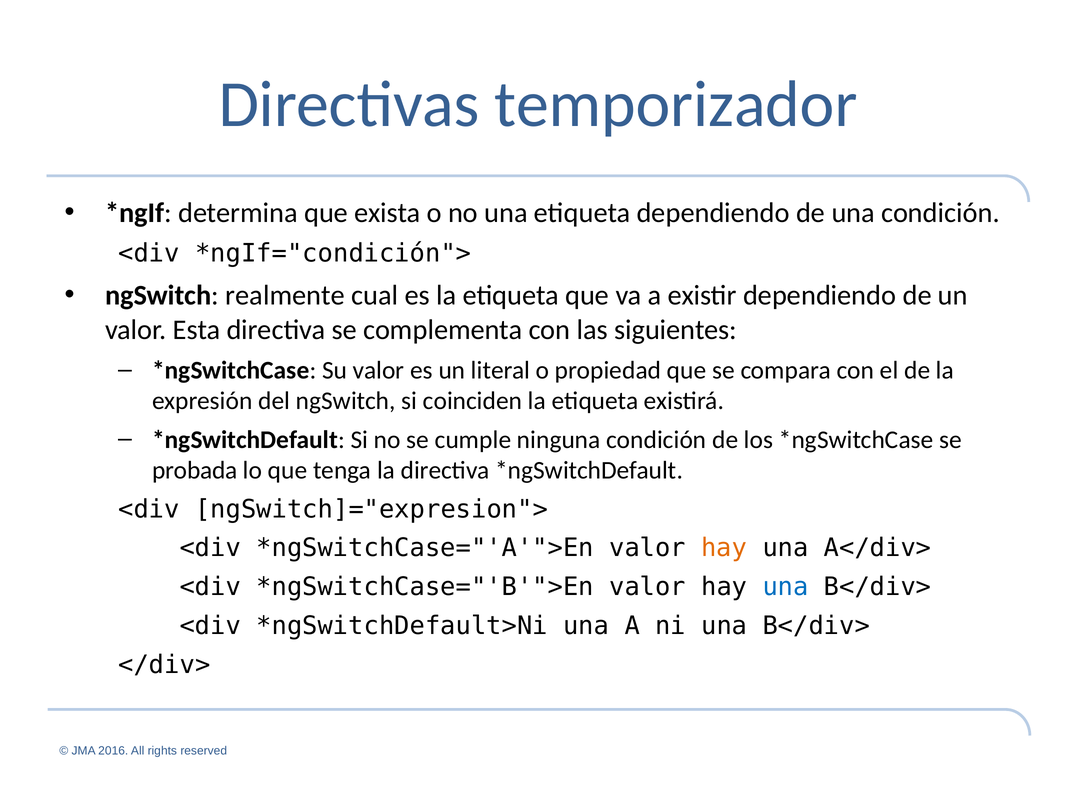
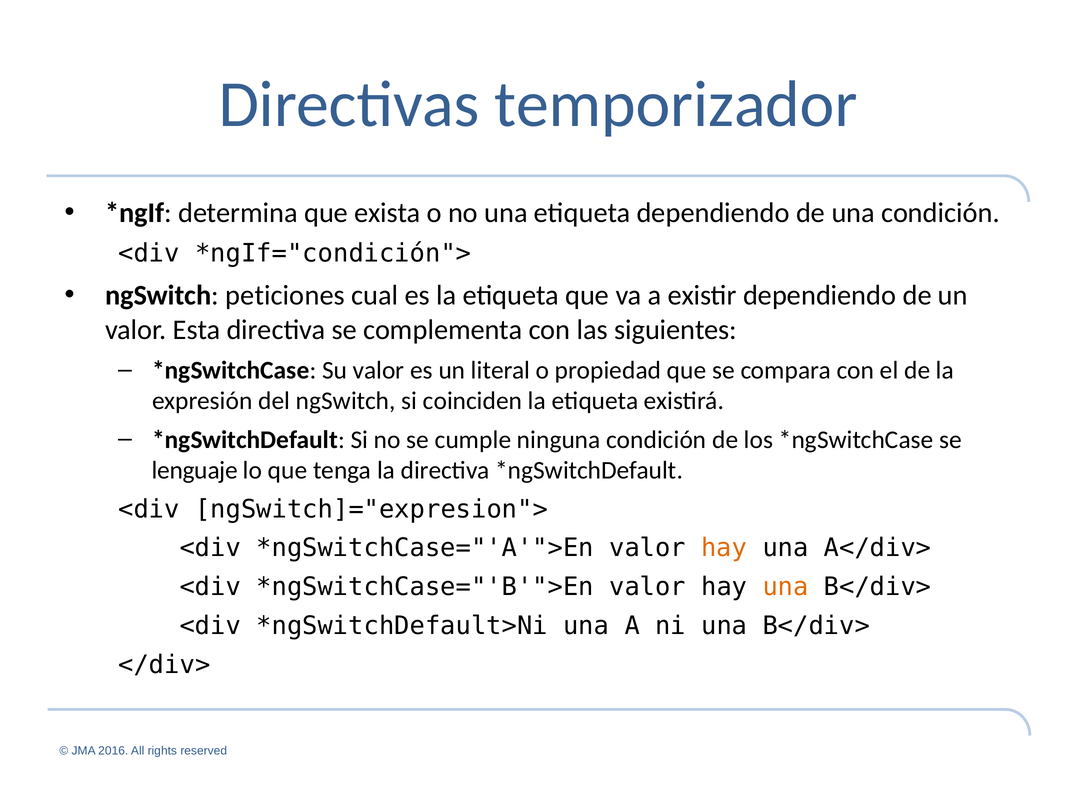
realmente: realmente -> peticiones (285, 295)
probada: probada -> lenguaje (195, 470)
una colour: blue -> orange (785, 587)
